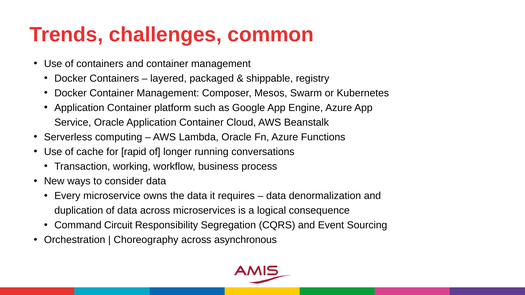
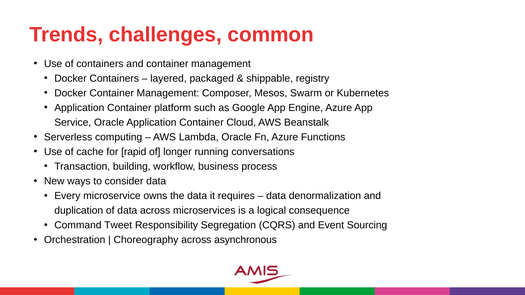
working: working -> building (132, 167)
Circuit: Circuit -> Tweet (118, 226)
